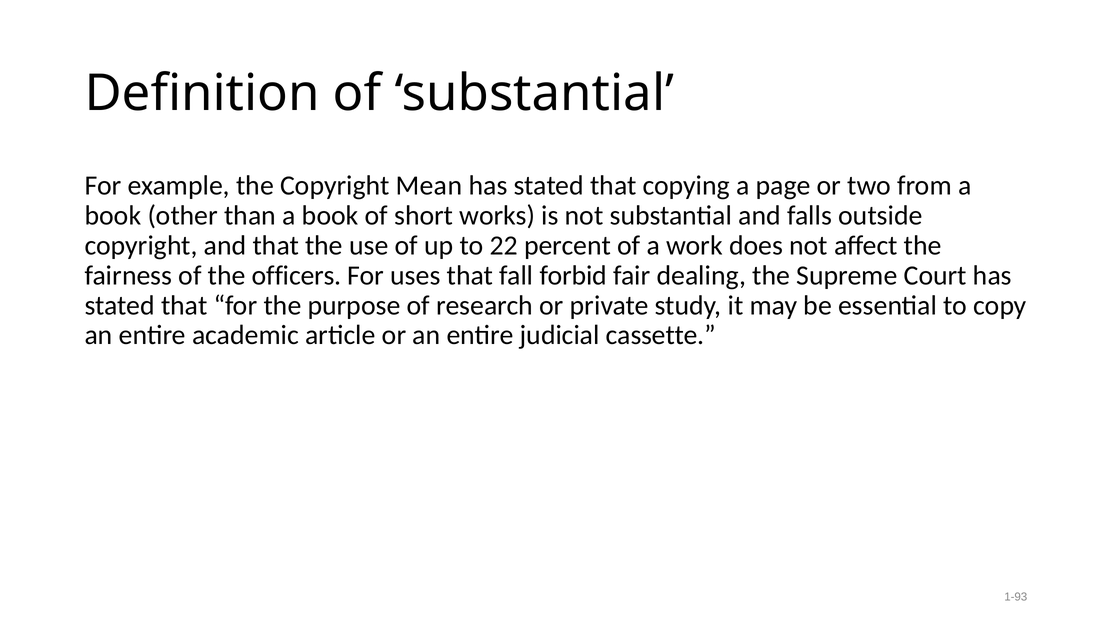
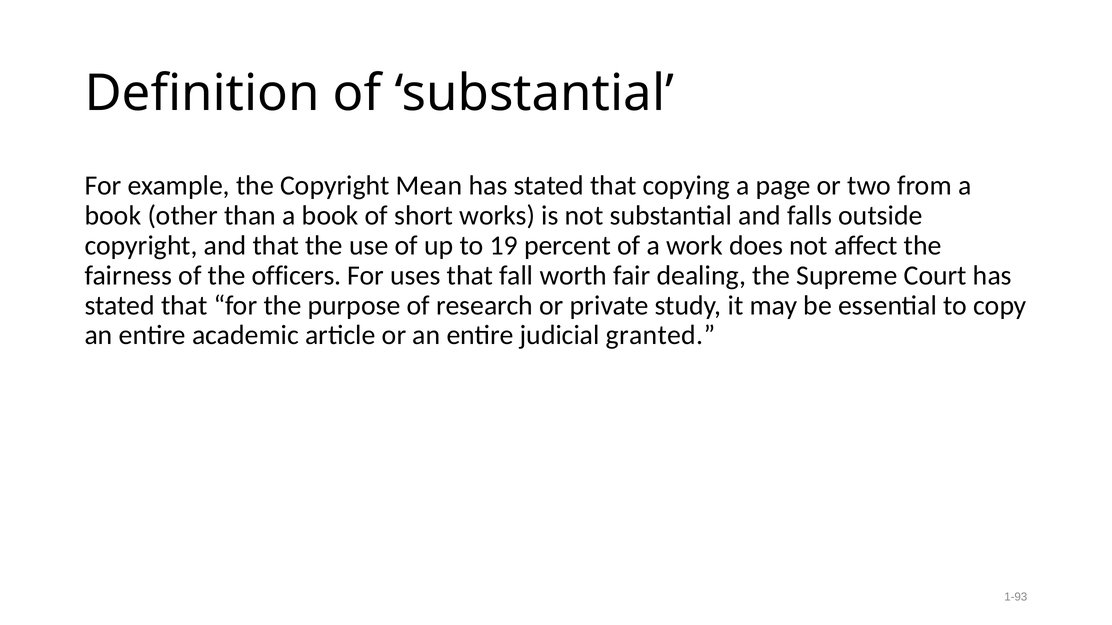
22: 22 -> 19 (504, 246)
forbid: forbid -> worth (573, 276)
cassette: cassette -> granted (661, 336)
